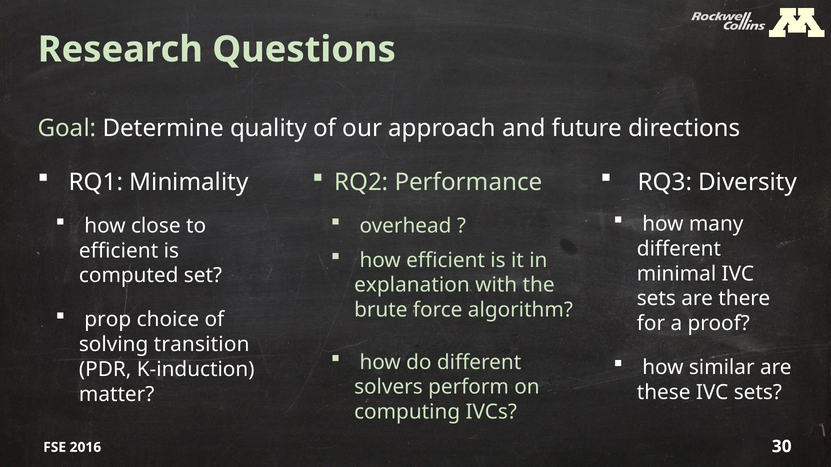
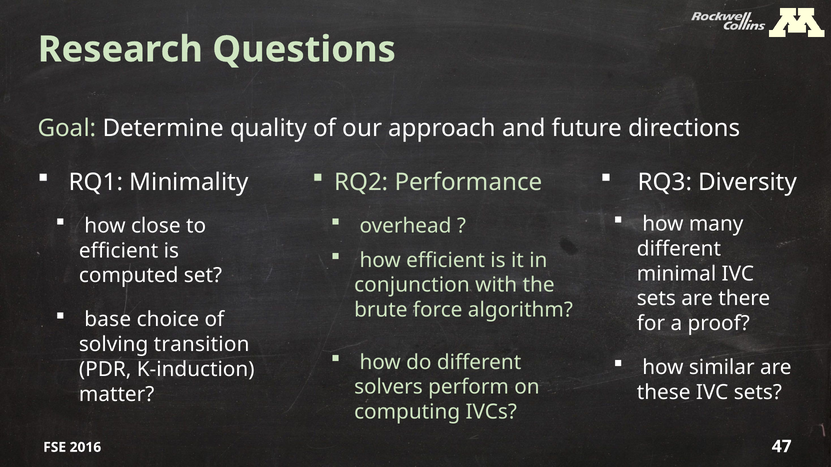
explanation: explanation -> conjunction (412, 285)
prop: prop -> base (108, 320)
30: 30 -> 47 (782, 447)
